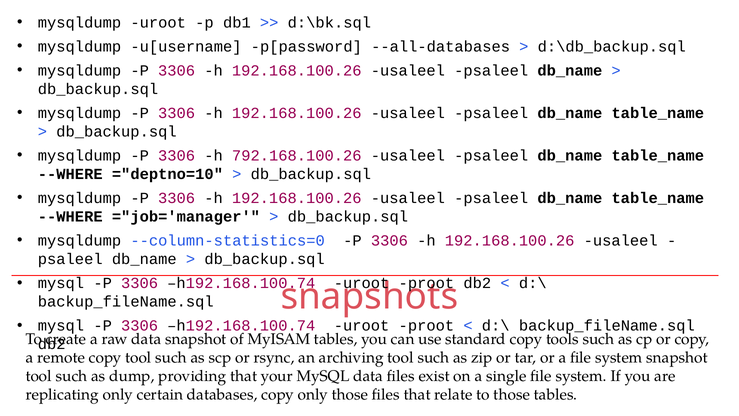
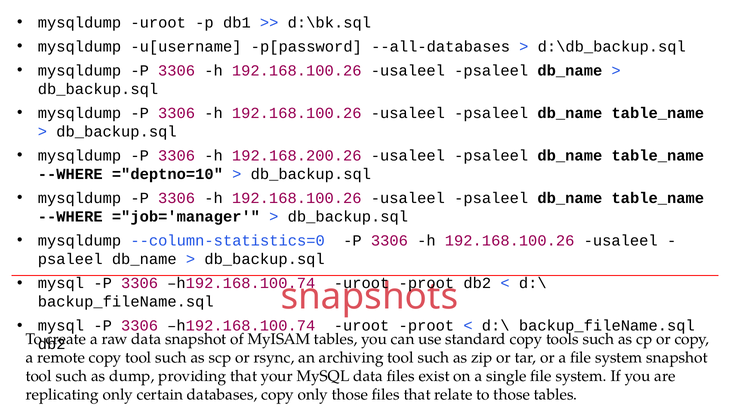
792.168.100.26: 792.168.100.26 -> 192.168.200.26 (297, 156)
